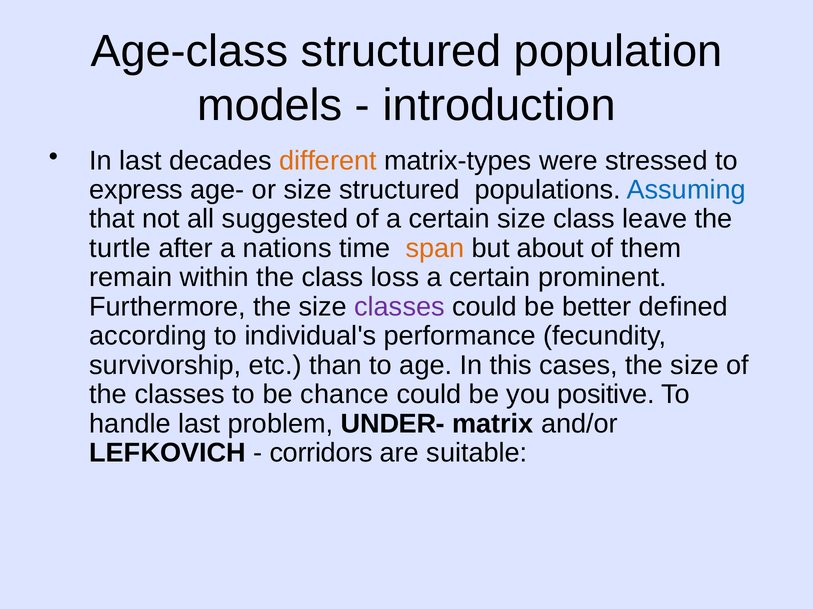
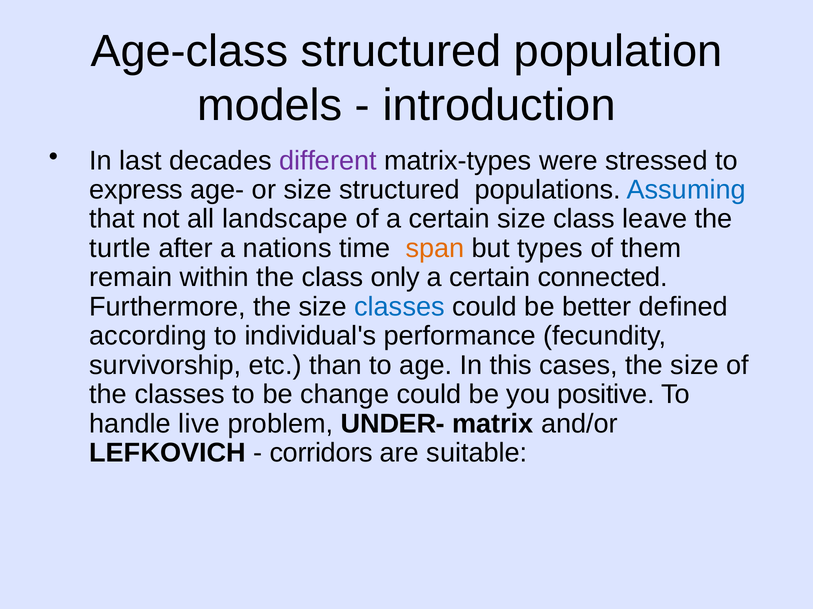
different colour: orange -> purple (328, 161)
suggested: suggested -> landscape (285, 219)
about: about -> types (550, 249)
loss: loss -> only (395, 278)
prominent: prominent -> connected (603, 278)
classes colour: purple -> blue (400, 307)
chance: chance -> change (345, 395)
handle last: last -> live (199, 424)
